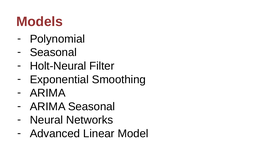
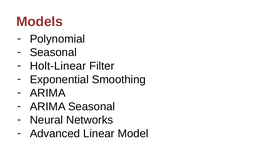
Holt-Neural: Holt-Neural -> Holt-Linear (58, 66)
